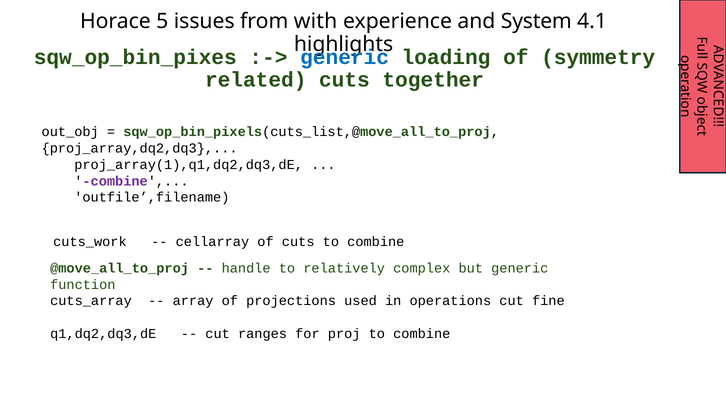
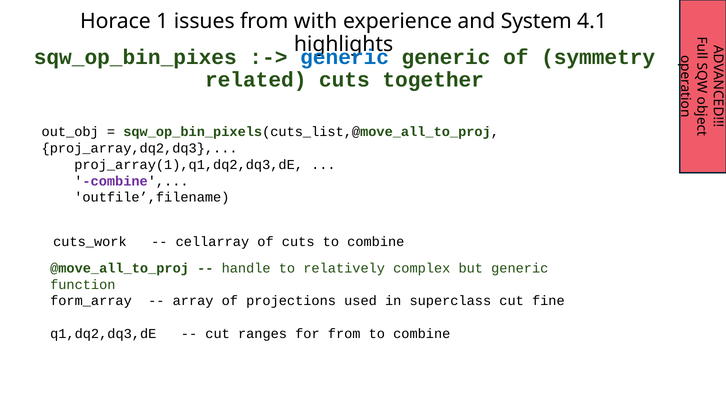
5: 5 -> 1 (162, 21)
loading: loading -> generic (446, 57)
cuts_array: cuts_array -> form_array (91, 300)
operations: operations -> superclass (450, 300)
for proj: proj -> from (344, 333)
